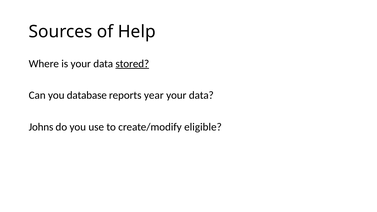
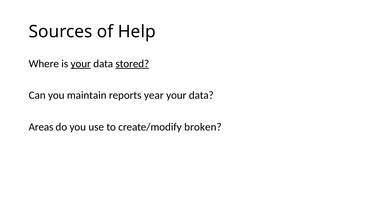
your underline: none -> present (81, 64)
database: database -> maintain (87, 95)
Johns: Johns -> Areas (41, 127)
eligible: eligible -> broken (203, 127)
